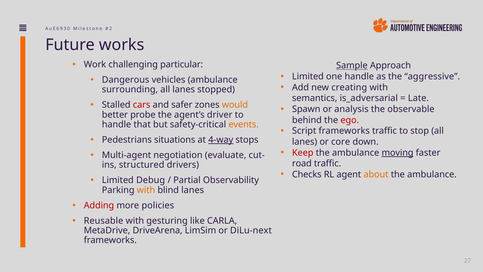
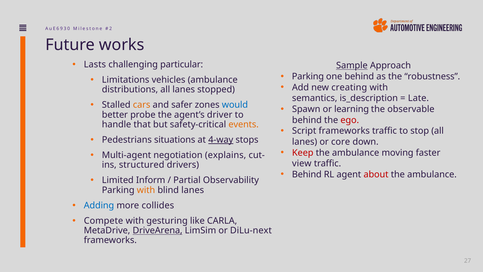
Work: Work -> Lasts (95, 64)
Limited: Limited -> Parking (308, 76)
one handle: handle -> behind (359, 76)
aggressive: aggressive -> robustness (432, 76)
Dangerous: Dangerous -> Limitations (126, 80)
surrounding: surrounding -> distributions (130, 89)
is_adversarial: is_adversarial -> is_description (369, 98)
cars colour: red -> orange (142, 105)
would colour: orange -> blue (235, 105)
analysis: analysis -> learning (352, 109)
moving underline: present -> none (398, 153)
evaluate: evaluate -> explains (226, 155)
road: road -> view (302, 163)
Checks: Checks -> Behind (307, 174)
about colour: orange -> red (376, 174)
Debug: Debug -> Inform (151, 180)
Adding colour: red -> blue (99, 205)
policies: policies -> collides (158, 205)
Reusable: Reusable -> Compete (104, 220)
DriveArena underline: none -> present (158, 230)
